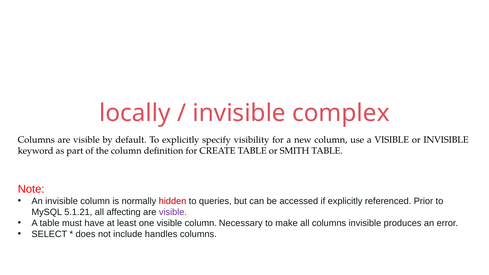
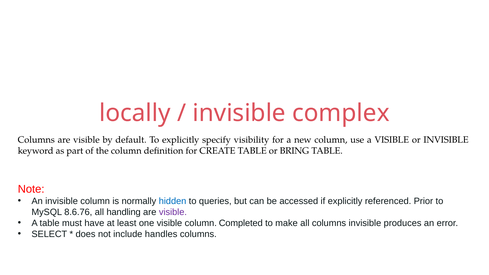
SMITH: SMITH -> BRING (294, 151)
hidden colour: red -> blue (173, 201)
5.1.21: 5.1.21 -> 8.6.76 (78, 212)
affecting: affecting -> handling (124, 212)
Necessary: Necessary -> Completed (241, 223)
